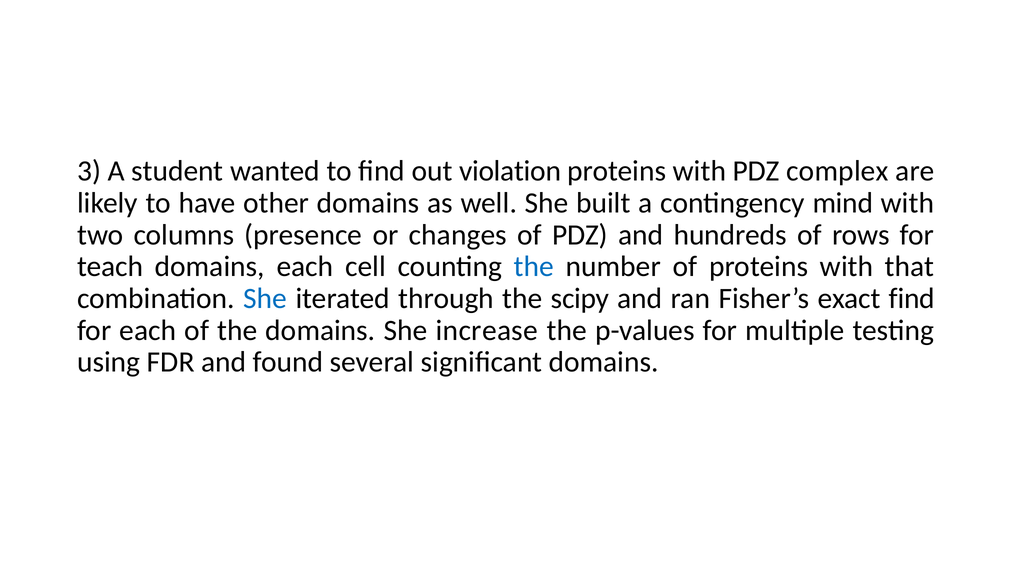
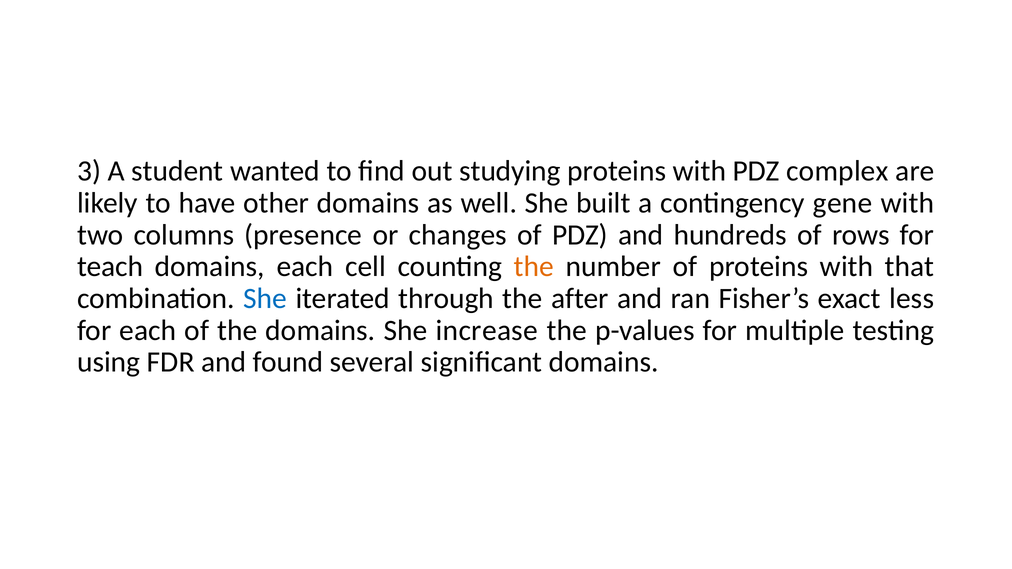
violation: violation -> studying (510, 171)
mind: mind -> gene (843, 203)
the colour: blue -> orange (534, 267)
scipy: scipy -> after (580, 299)
exact find: find -> less (912, 299)
